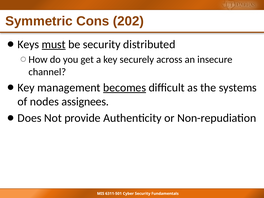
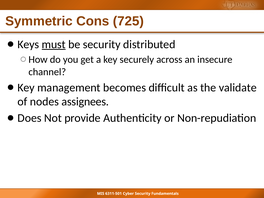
202: 202 -> 725 (128, 21)
becomes underline: present -> none (125, 88)
systems: systems -> validate (238, 88)
